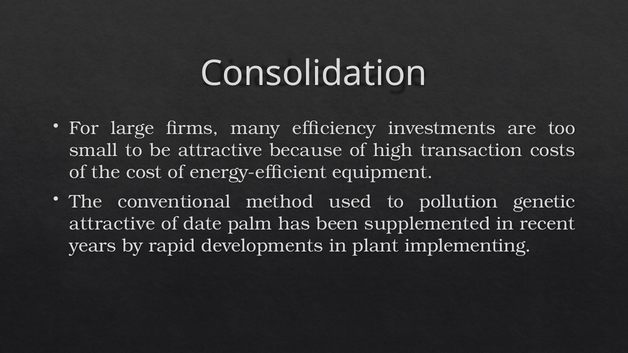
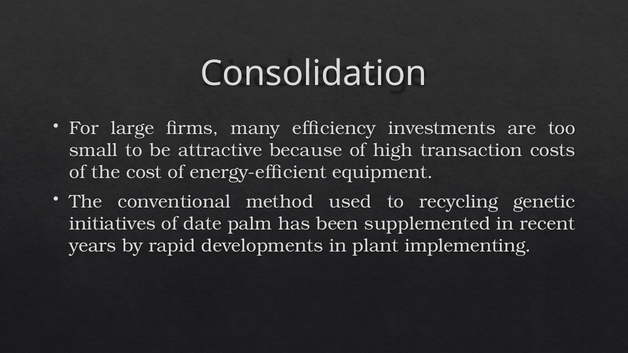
pollution: pollution -> recycling (459, 202)
attractive: attractive -> initiatives (113, 224)
